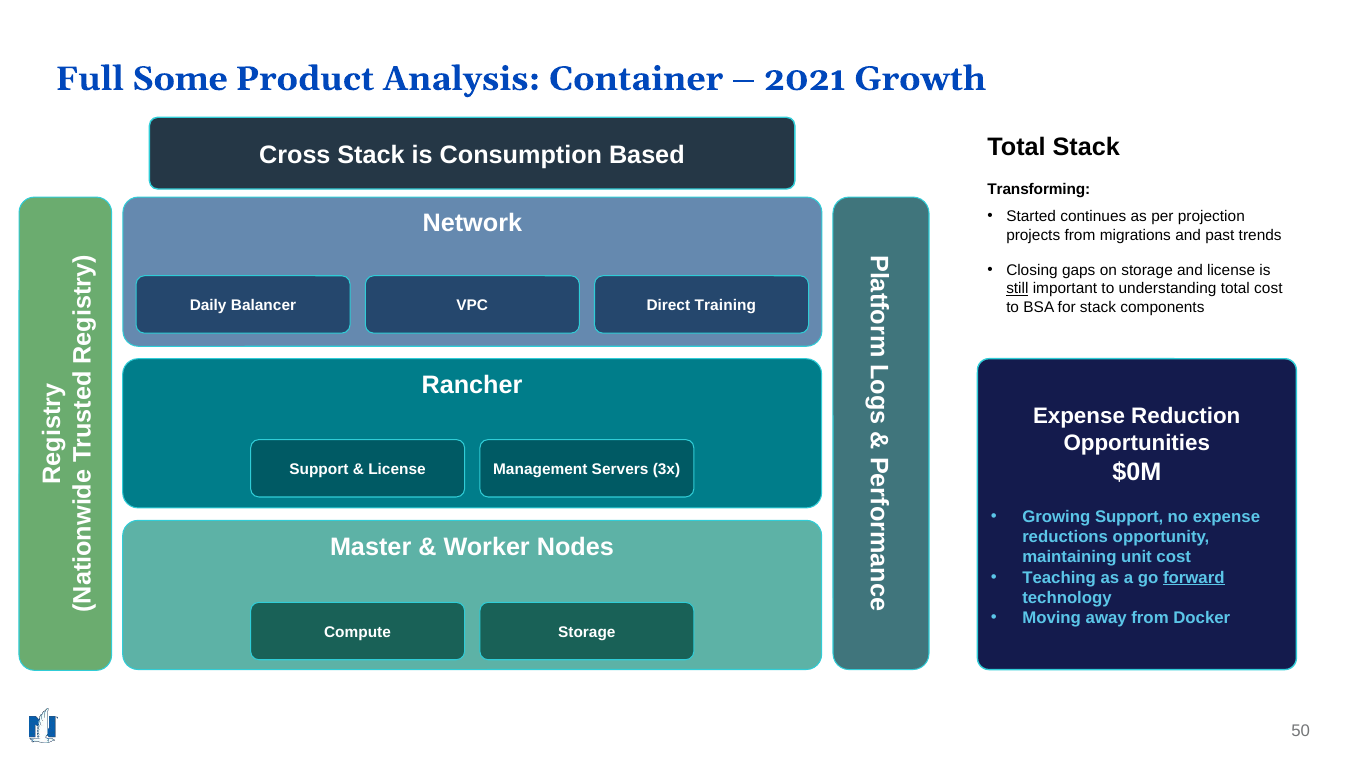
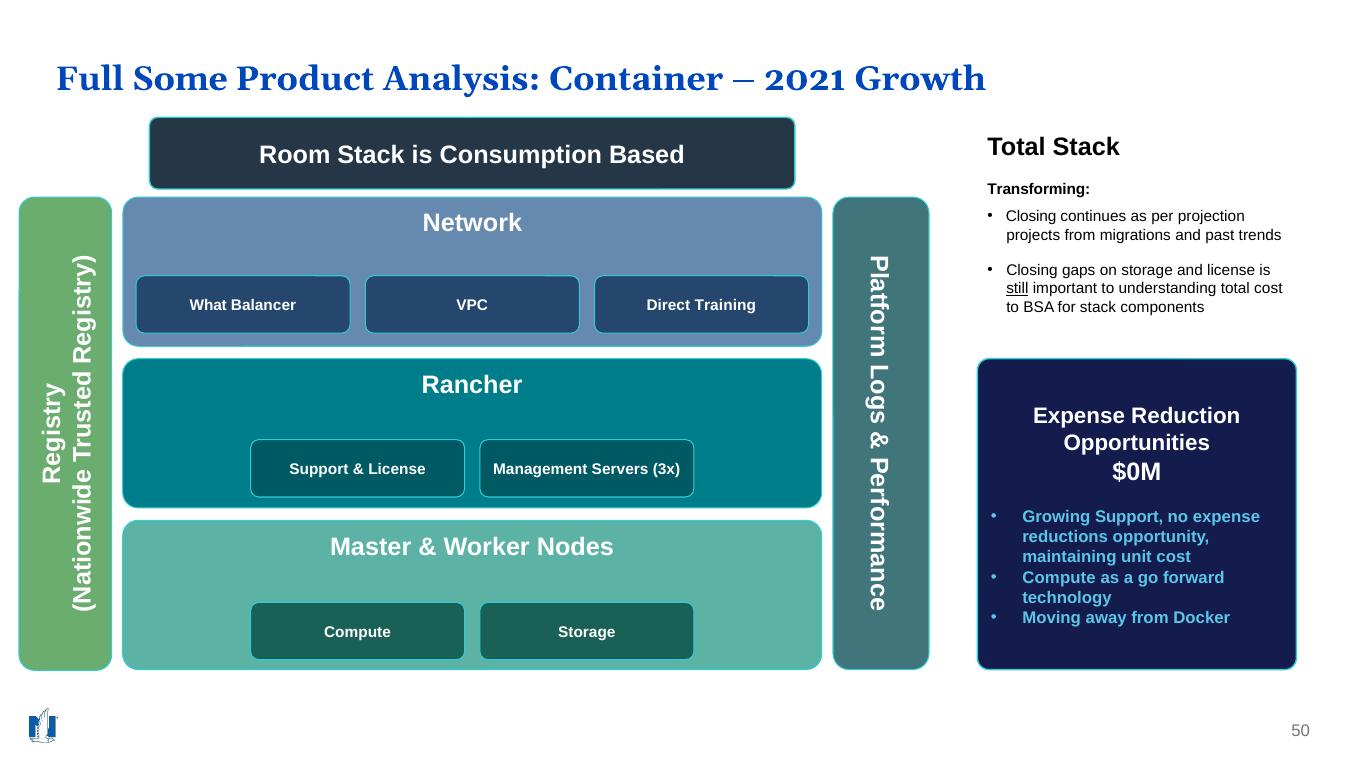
Cross: Cross -> Room (295, 155)
Started: Started -> Closing (1031, 216)
Daily: Daily -> What (208, 305)
Teaching: Teaching -> Compute (1059, 577)
forward underline: present -> none (1194, 577)
